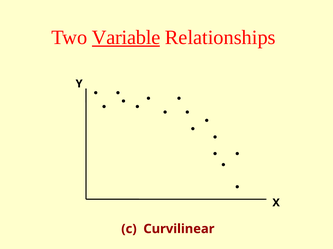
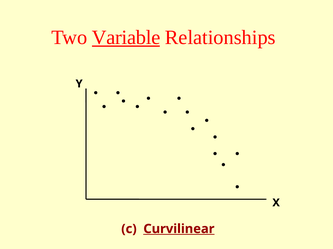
Curvilinear underline: none -> present (179, 230)
